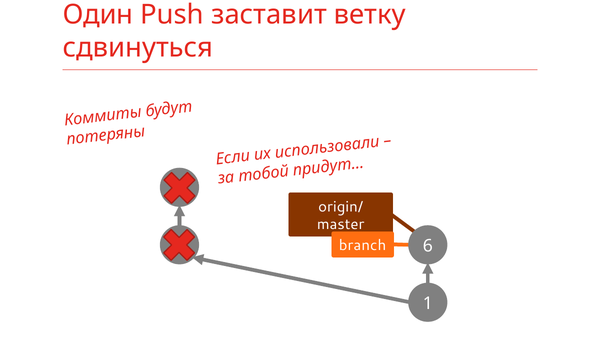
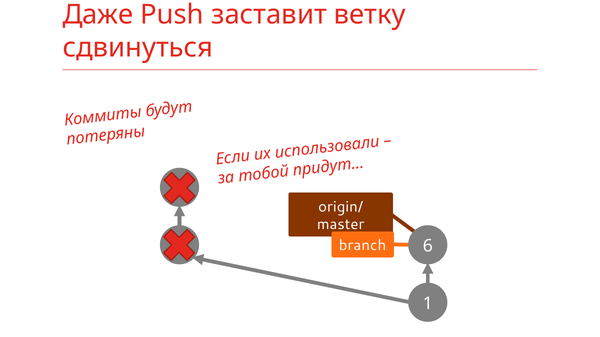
Один: Один -> Даже (98, 15)
